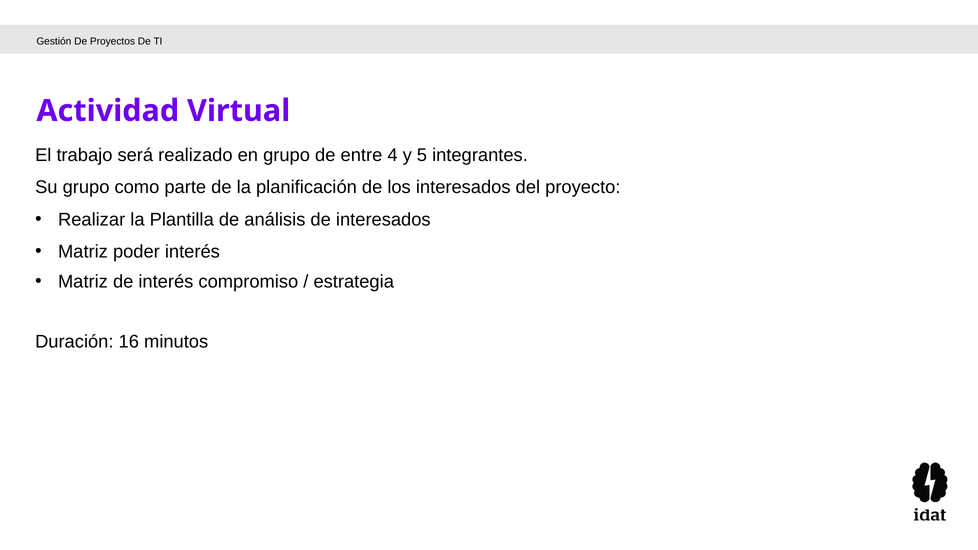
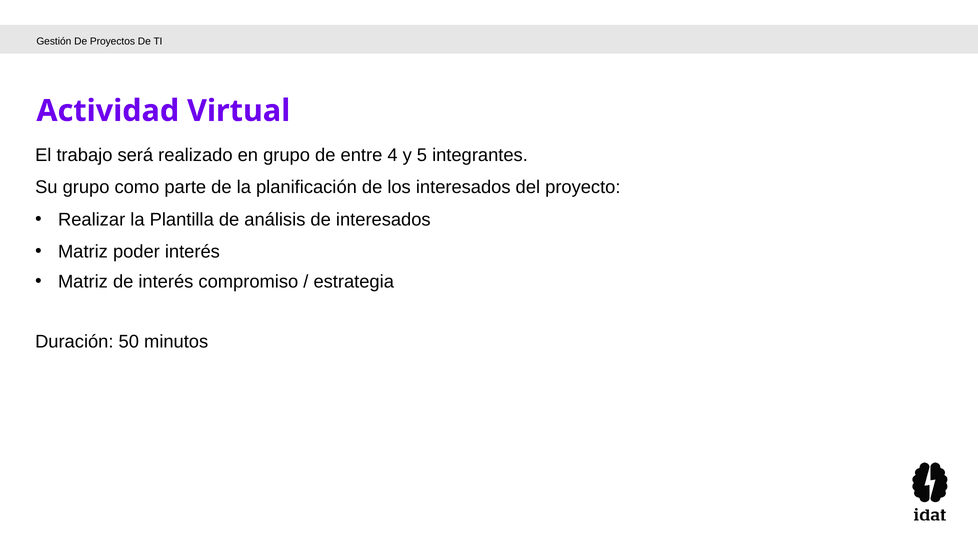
16: 16 -> 50 (129, 342)
